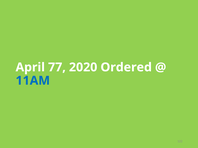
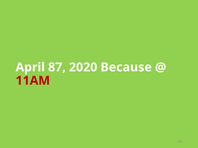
77: 77 -> 87 (57, 67)
Ordered: Ordered -> Because (126, 67)
11AM colour: blue -> red (33, 81)
